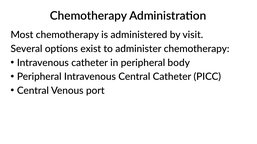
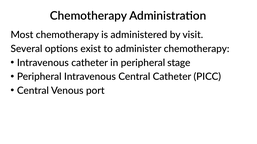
body: body -> stage (179, 63)
